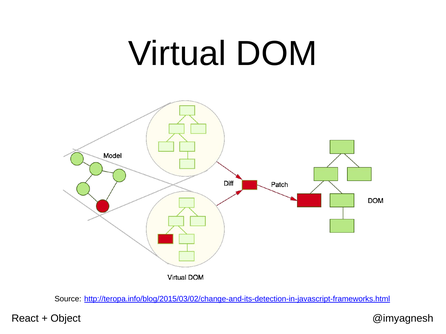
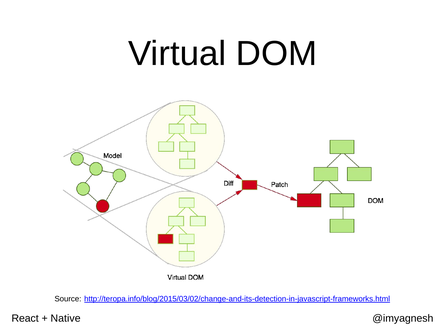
Object: Object -> Native (66, 319)
